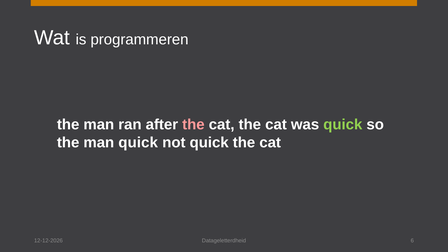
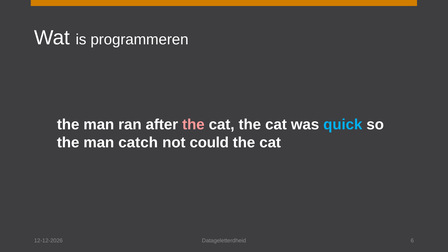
quick colour: light green -> light blue (343, 125)
man quick: quick -> catch (138, 143)
not quick: quick -> could (209, 143)
